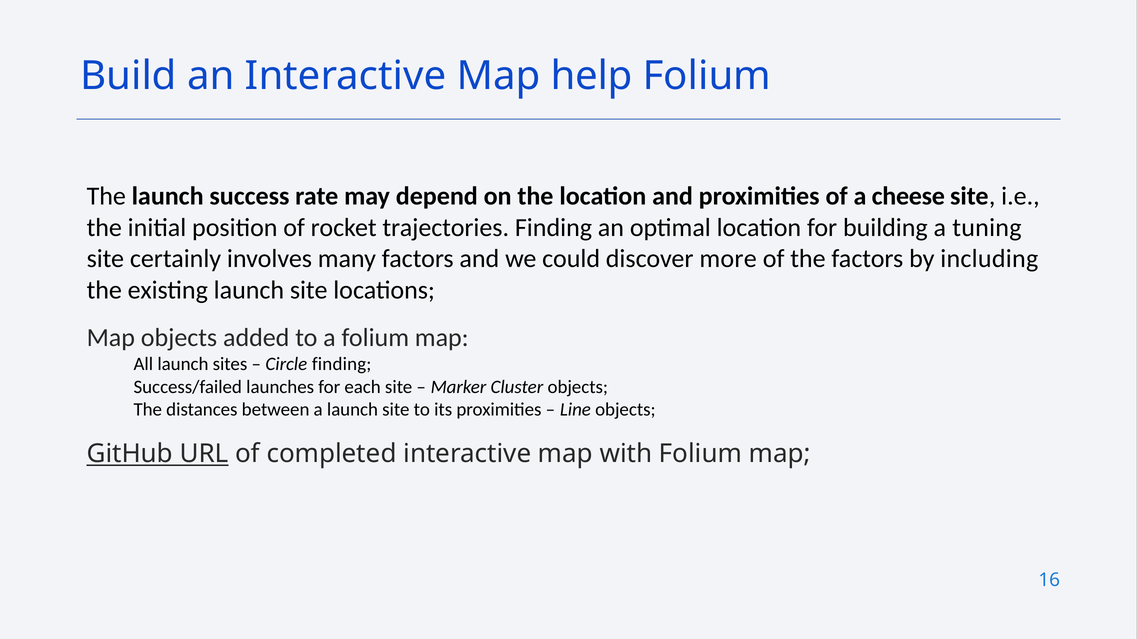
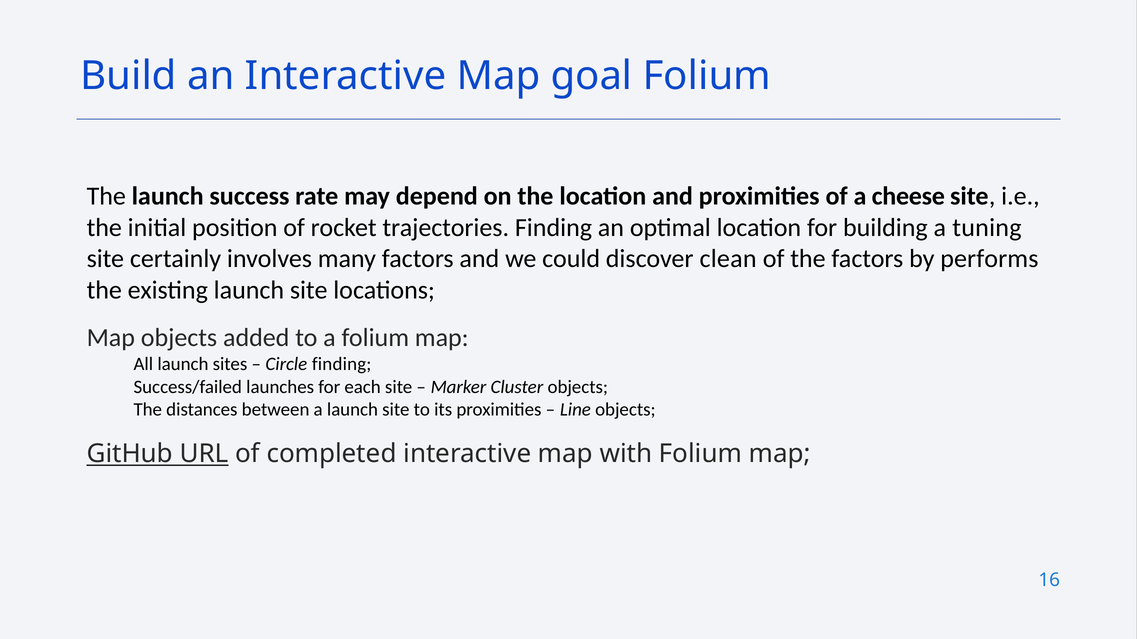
help: help -> goal (592, 76)
more: more -> clean (728, 259)
including: including -> performs (989, 259)
